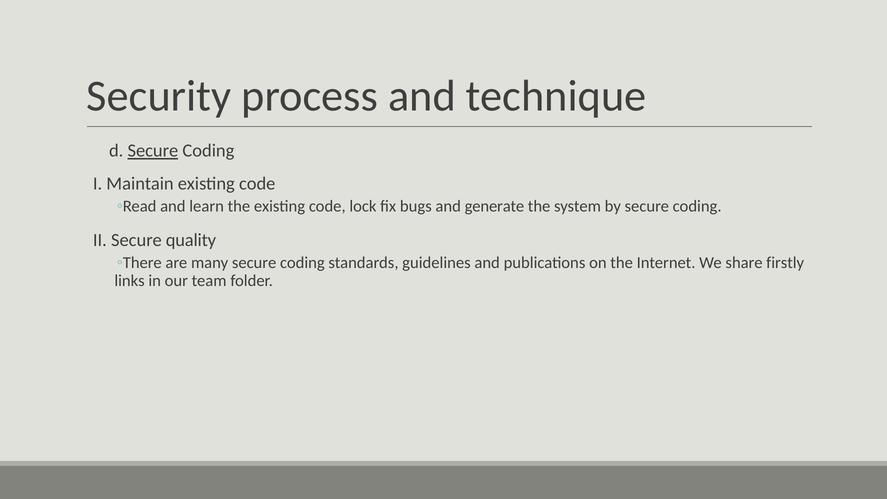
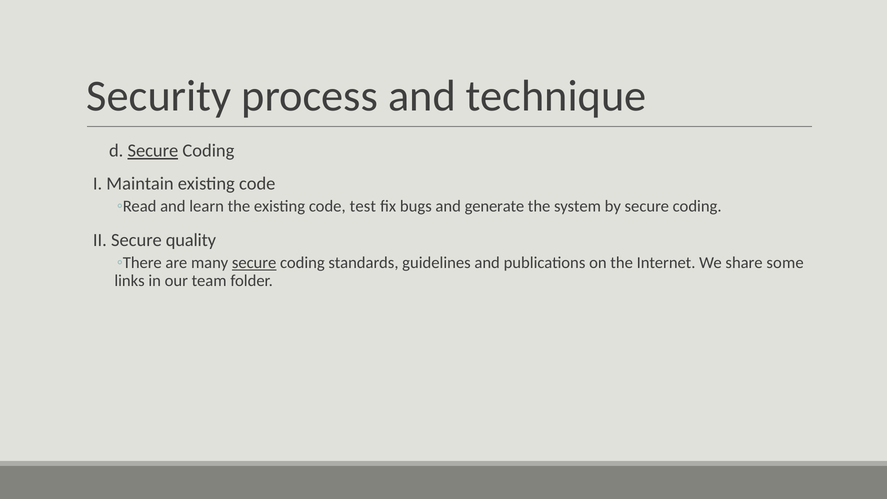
lock: lock -> test (363, 206)
secure underline: none -> present (254, 263)
firstly: firstly -> some (785, 263)
